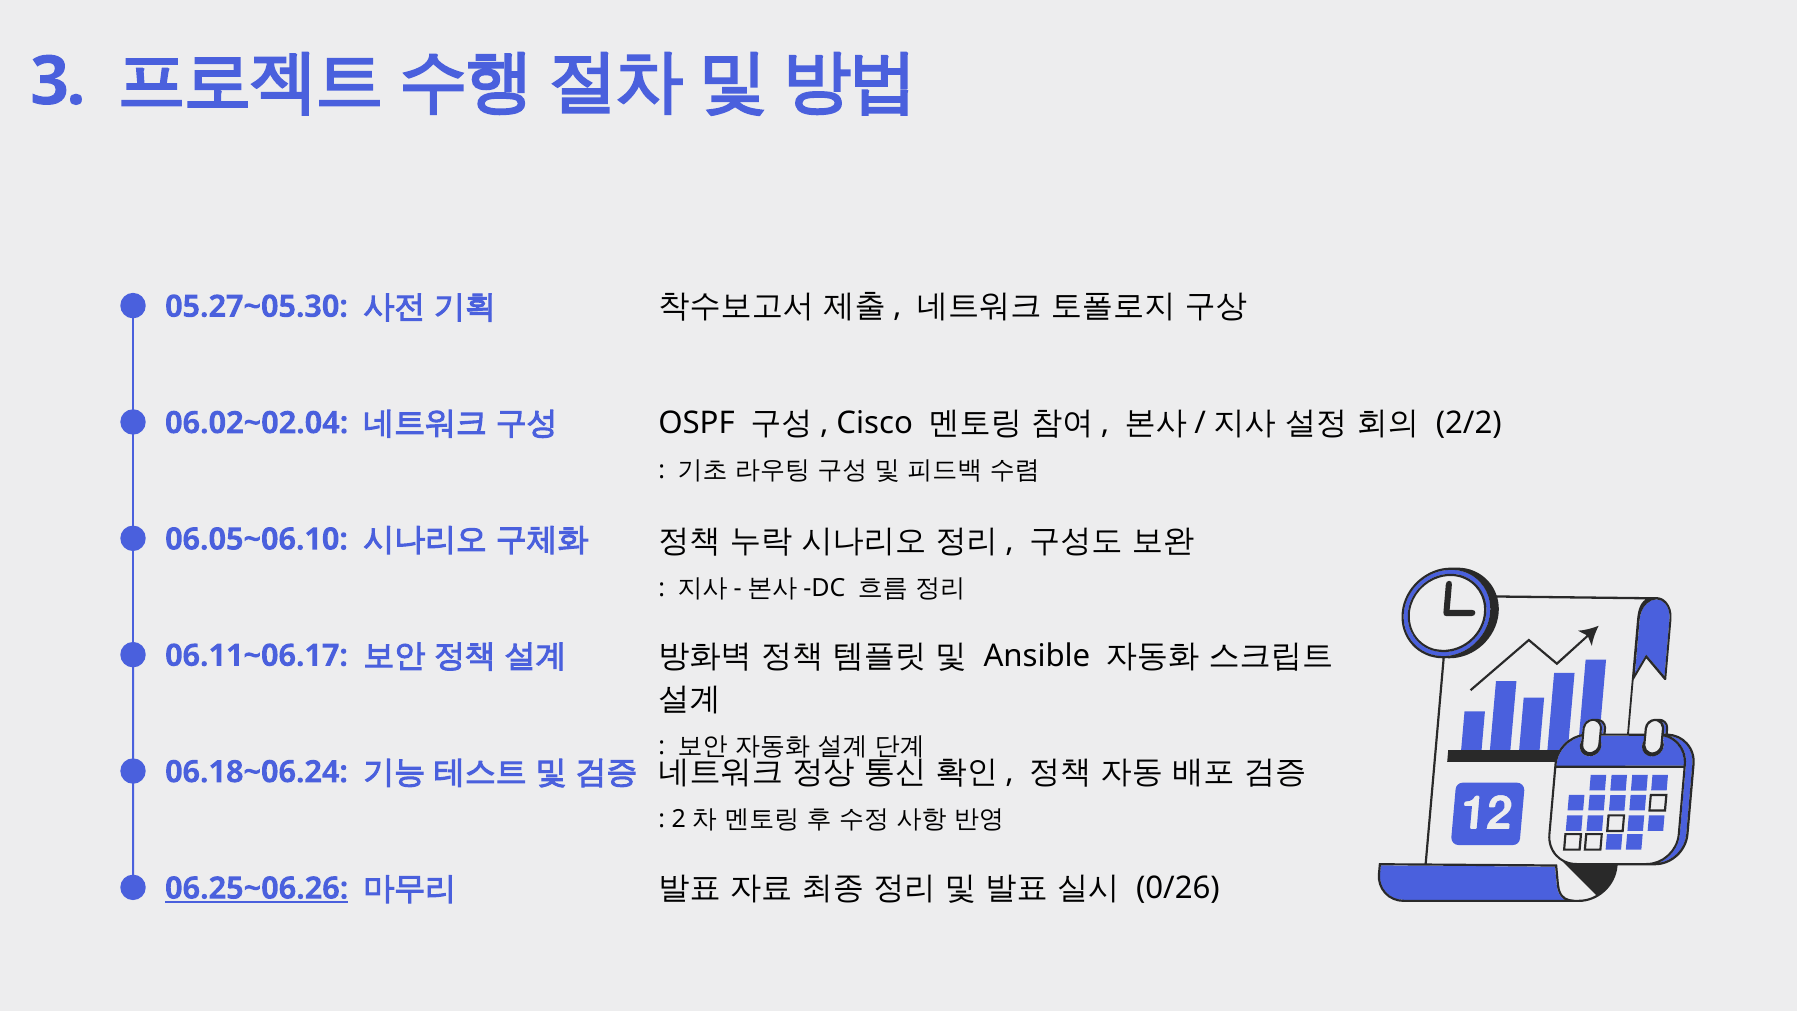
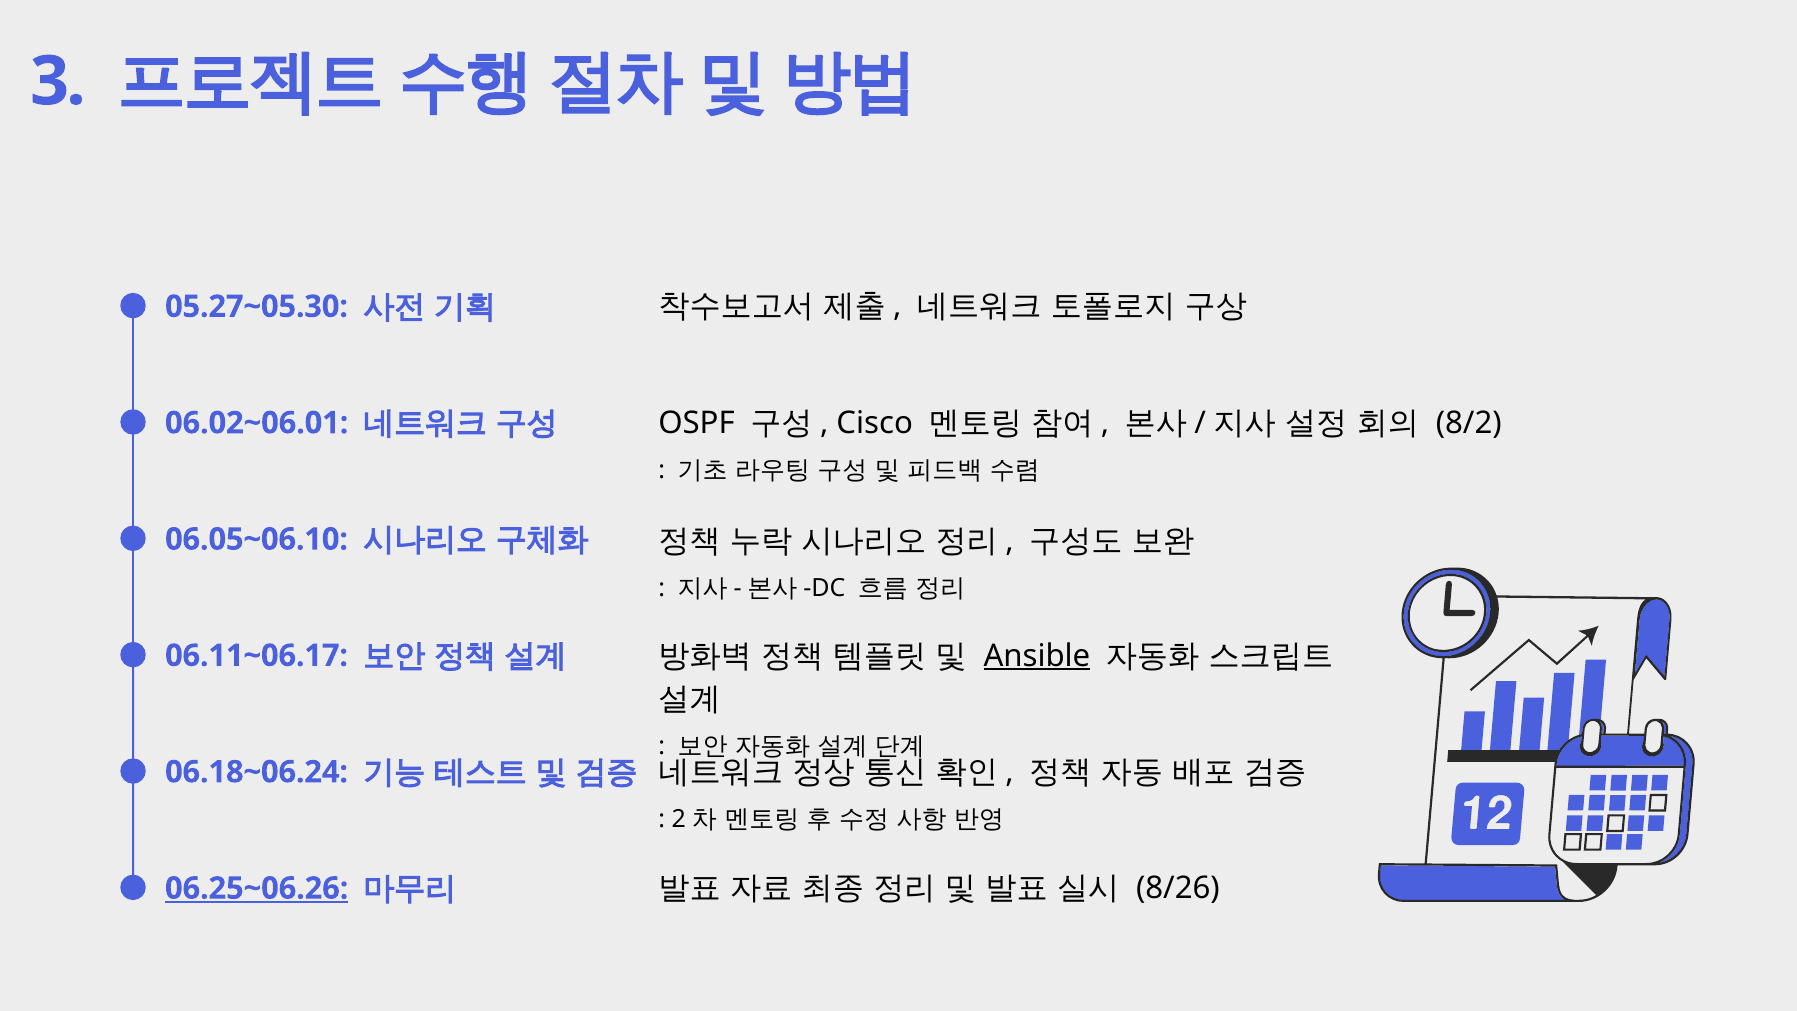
06.02~02.04: 06.02~02.04 -> 06.02~06.01 (257, 423)
2/2: 2/2 -> 8/2 (1469, 423)
Ansible underline: none -> present (1037, 656)
0/26: 0/26 -> 8/26 (1178, 888)
